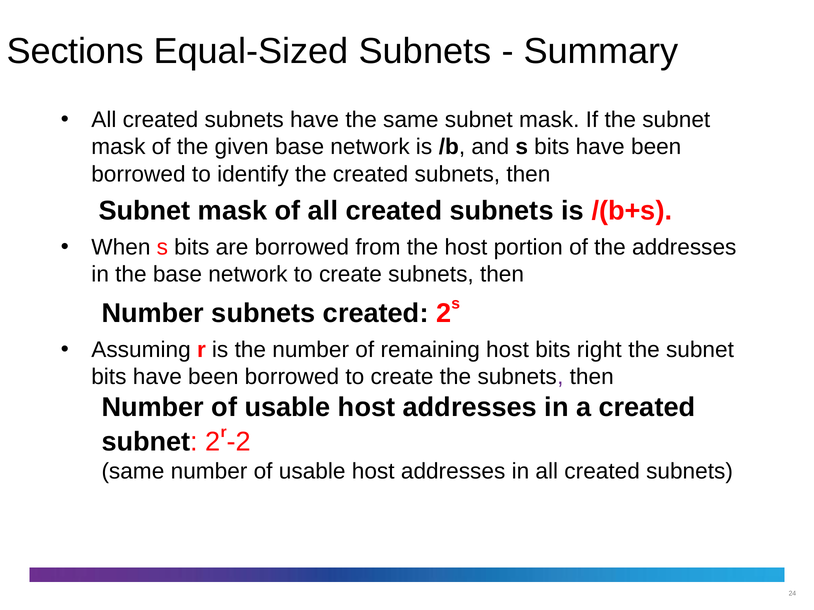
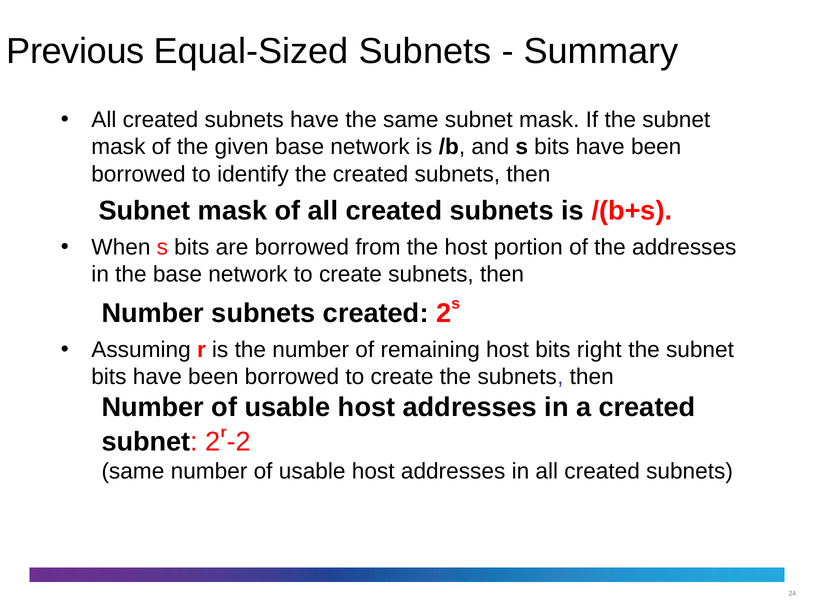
Sections: Sections -> Previous (75, 52)
